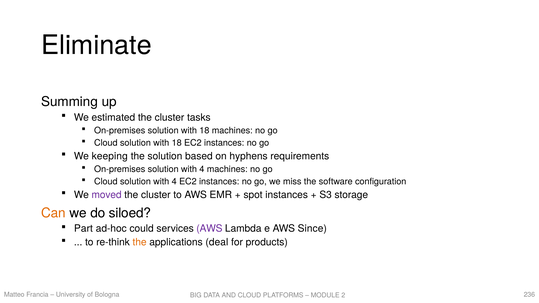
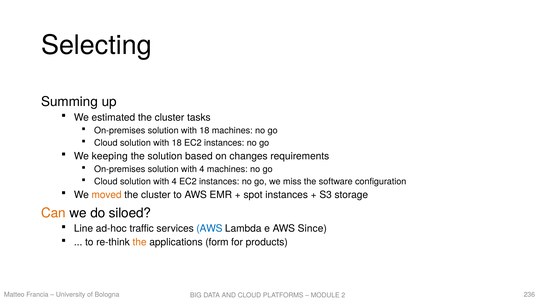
Eliminate: Eliminate -> Selecting (96, 45)
hyphens: hyphens -> changes (249, 156)
moved colour: purple -> orange (107, 195)
Part: Part -> Line (84, 229)
could: could -> traffic (142, 229)
AWS colour: purple -> blue (209, 229)
deal: deal -> form (217, 242)
